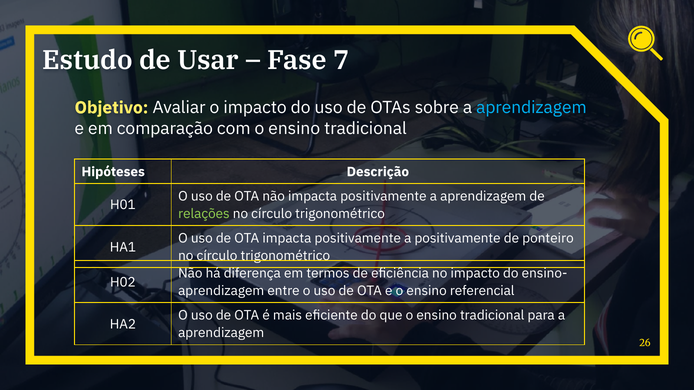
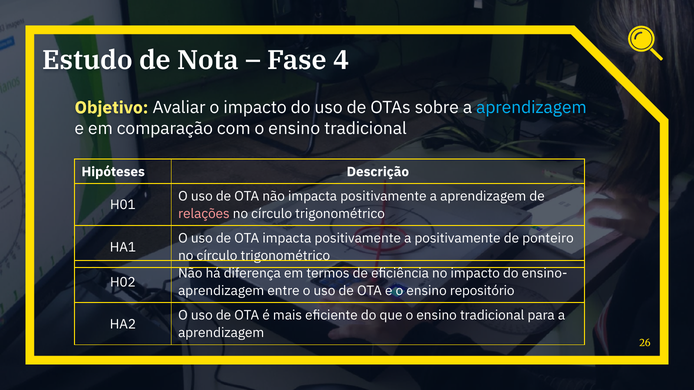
Usar: Usar -> Nota (208, 60)
7: 7 -> 4 (341, 60)
relações colour: light green -> pink (204, 214)
referencial: referencial -> repositório (482, 291)
